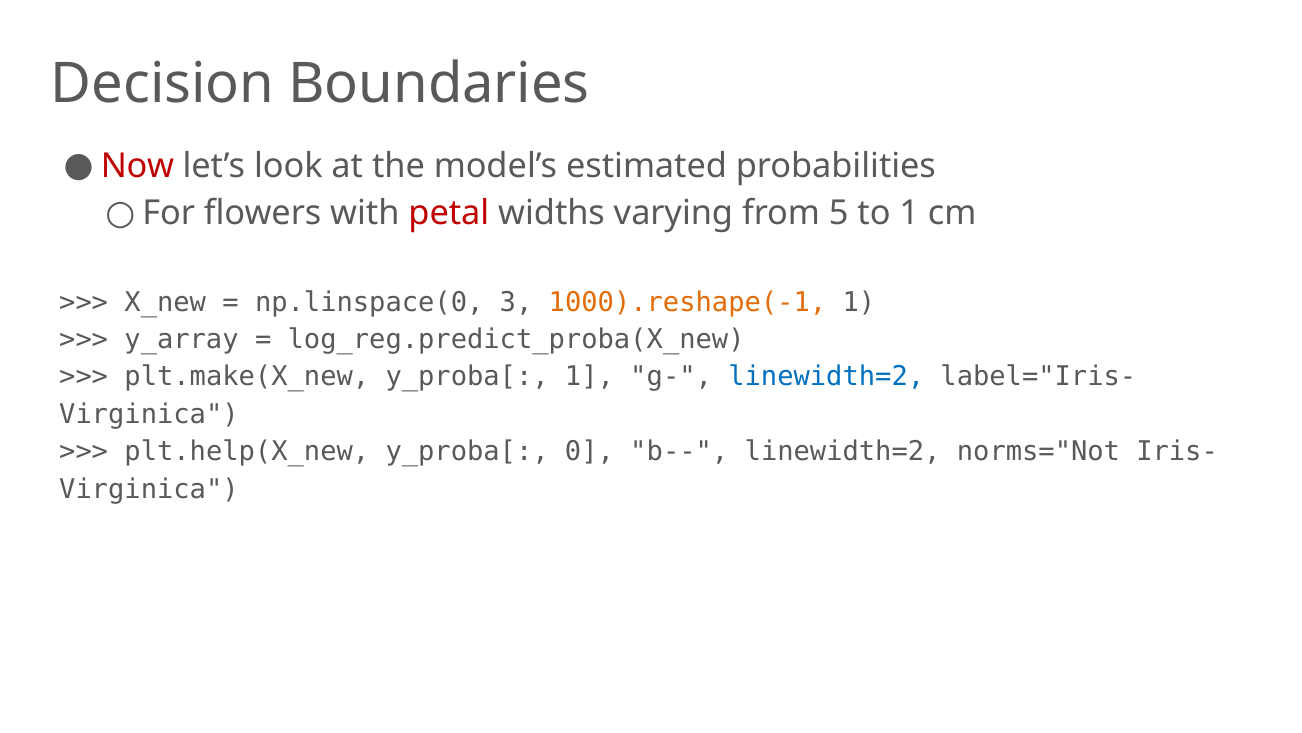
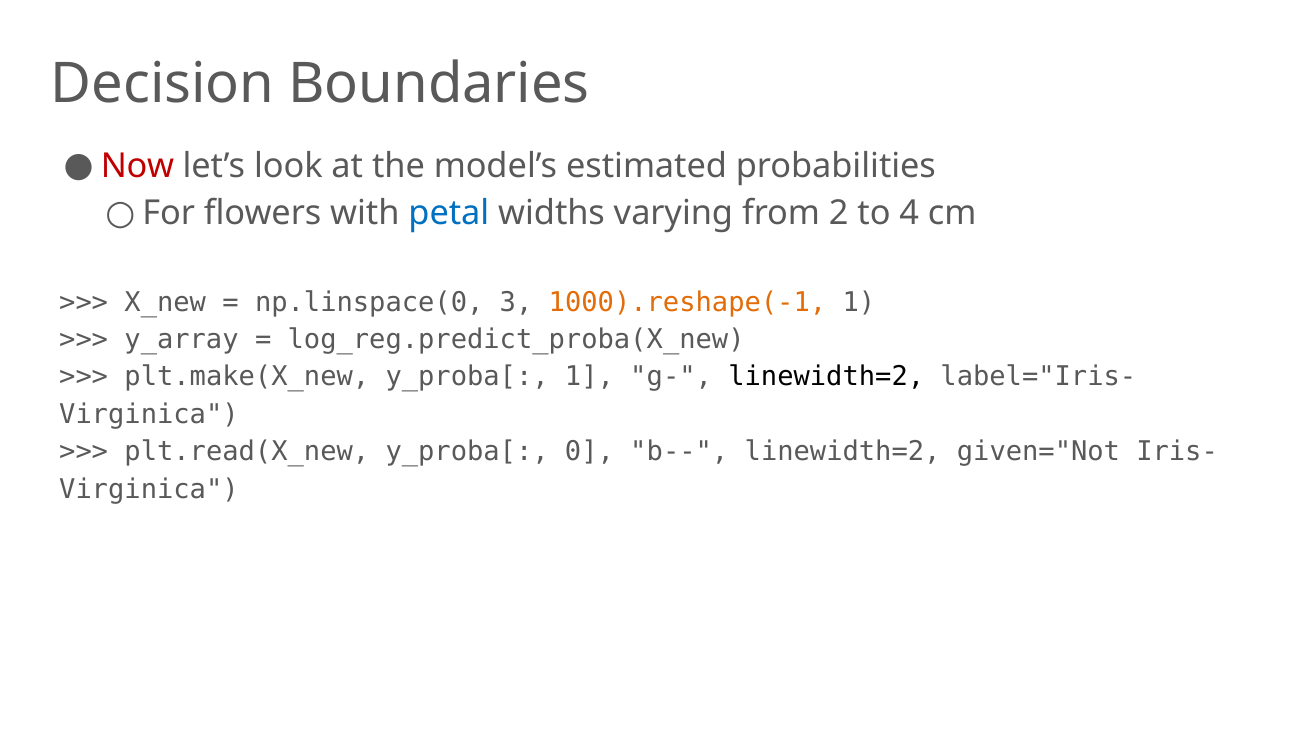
petal colour: red -> blue (449, 213)
5: 5 -> 2 (839, 213)
to 1: 1 -> 4 (909, 213)
linewidth=2 colour: blue -> black (826, 377)
plt.help(X_new: plt.help(X_new -> plt.read(X_new (247, 452)
norms="Not: norms="Not -> given="Not (1038, 452)
